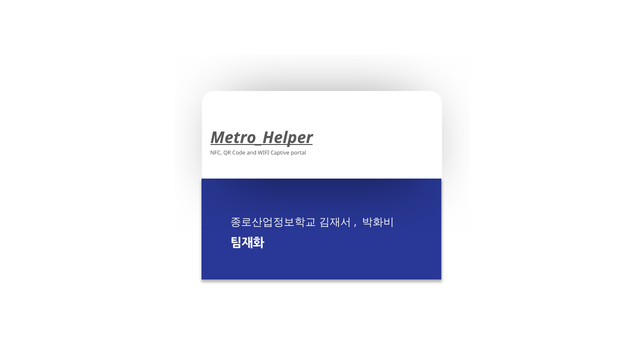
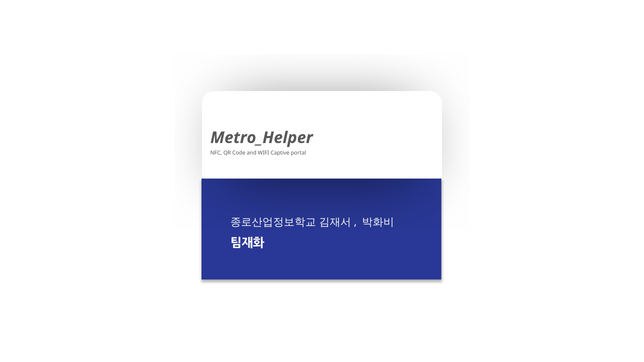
Metro_Helper underline: present -> none (262, 138)
